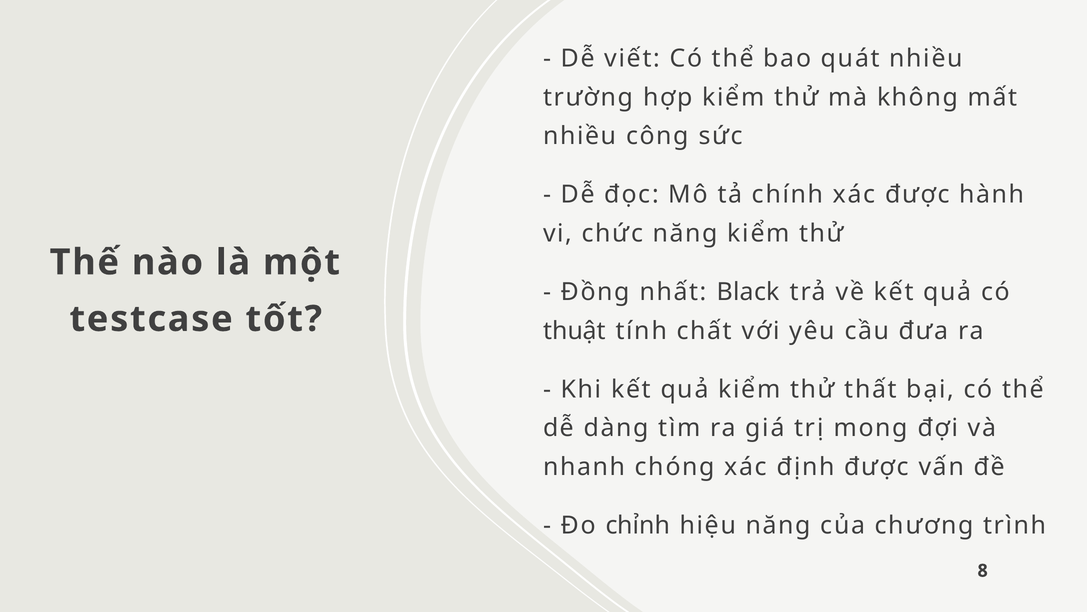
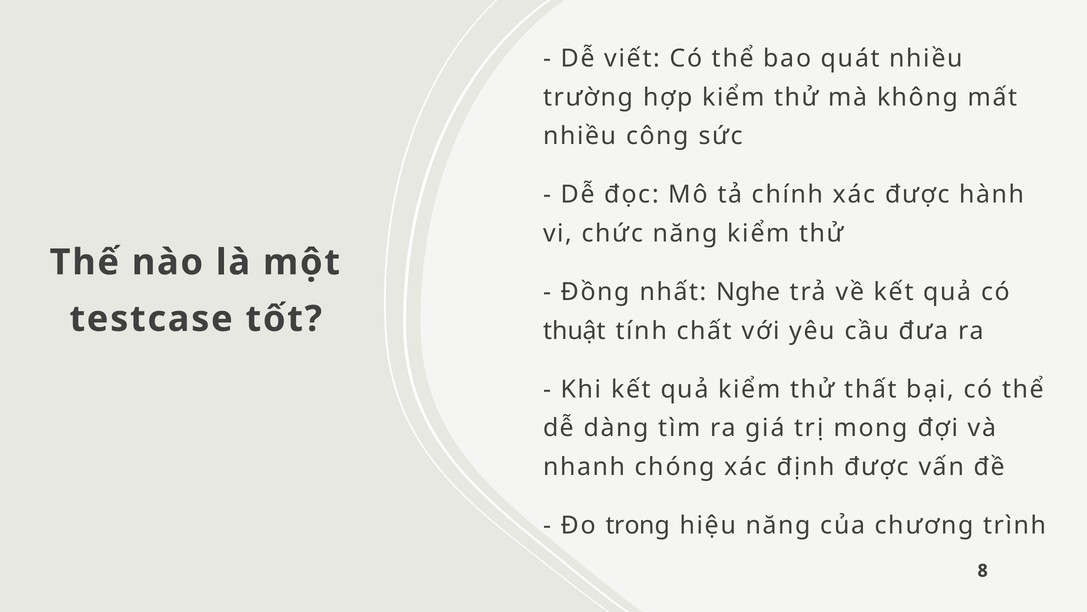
Black: Black -> Nghe (748, 292)
chỉnh: chỉnh -> trong (638, 525)
